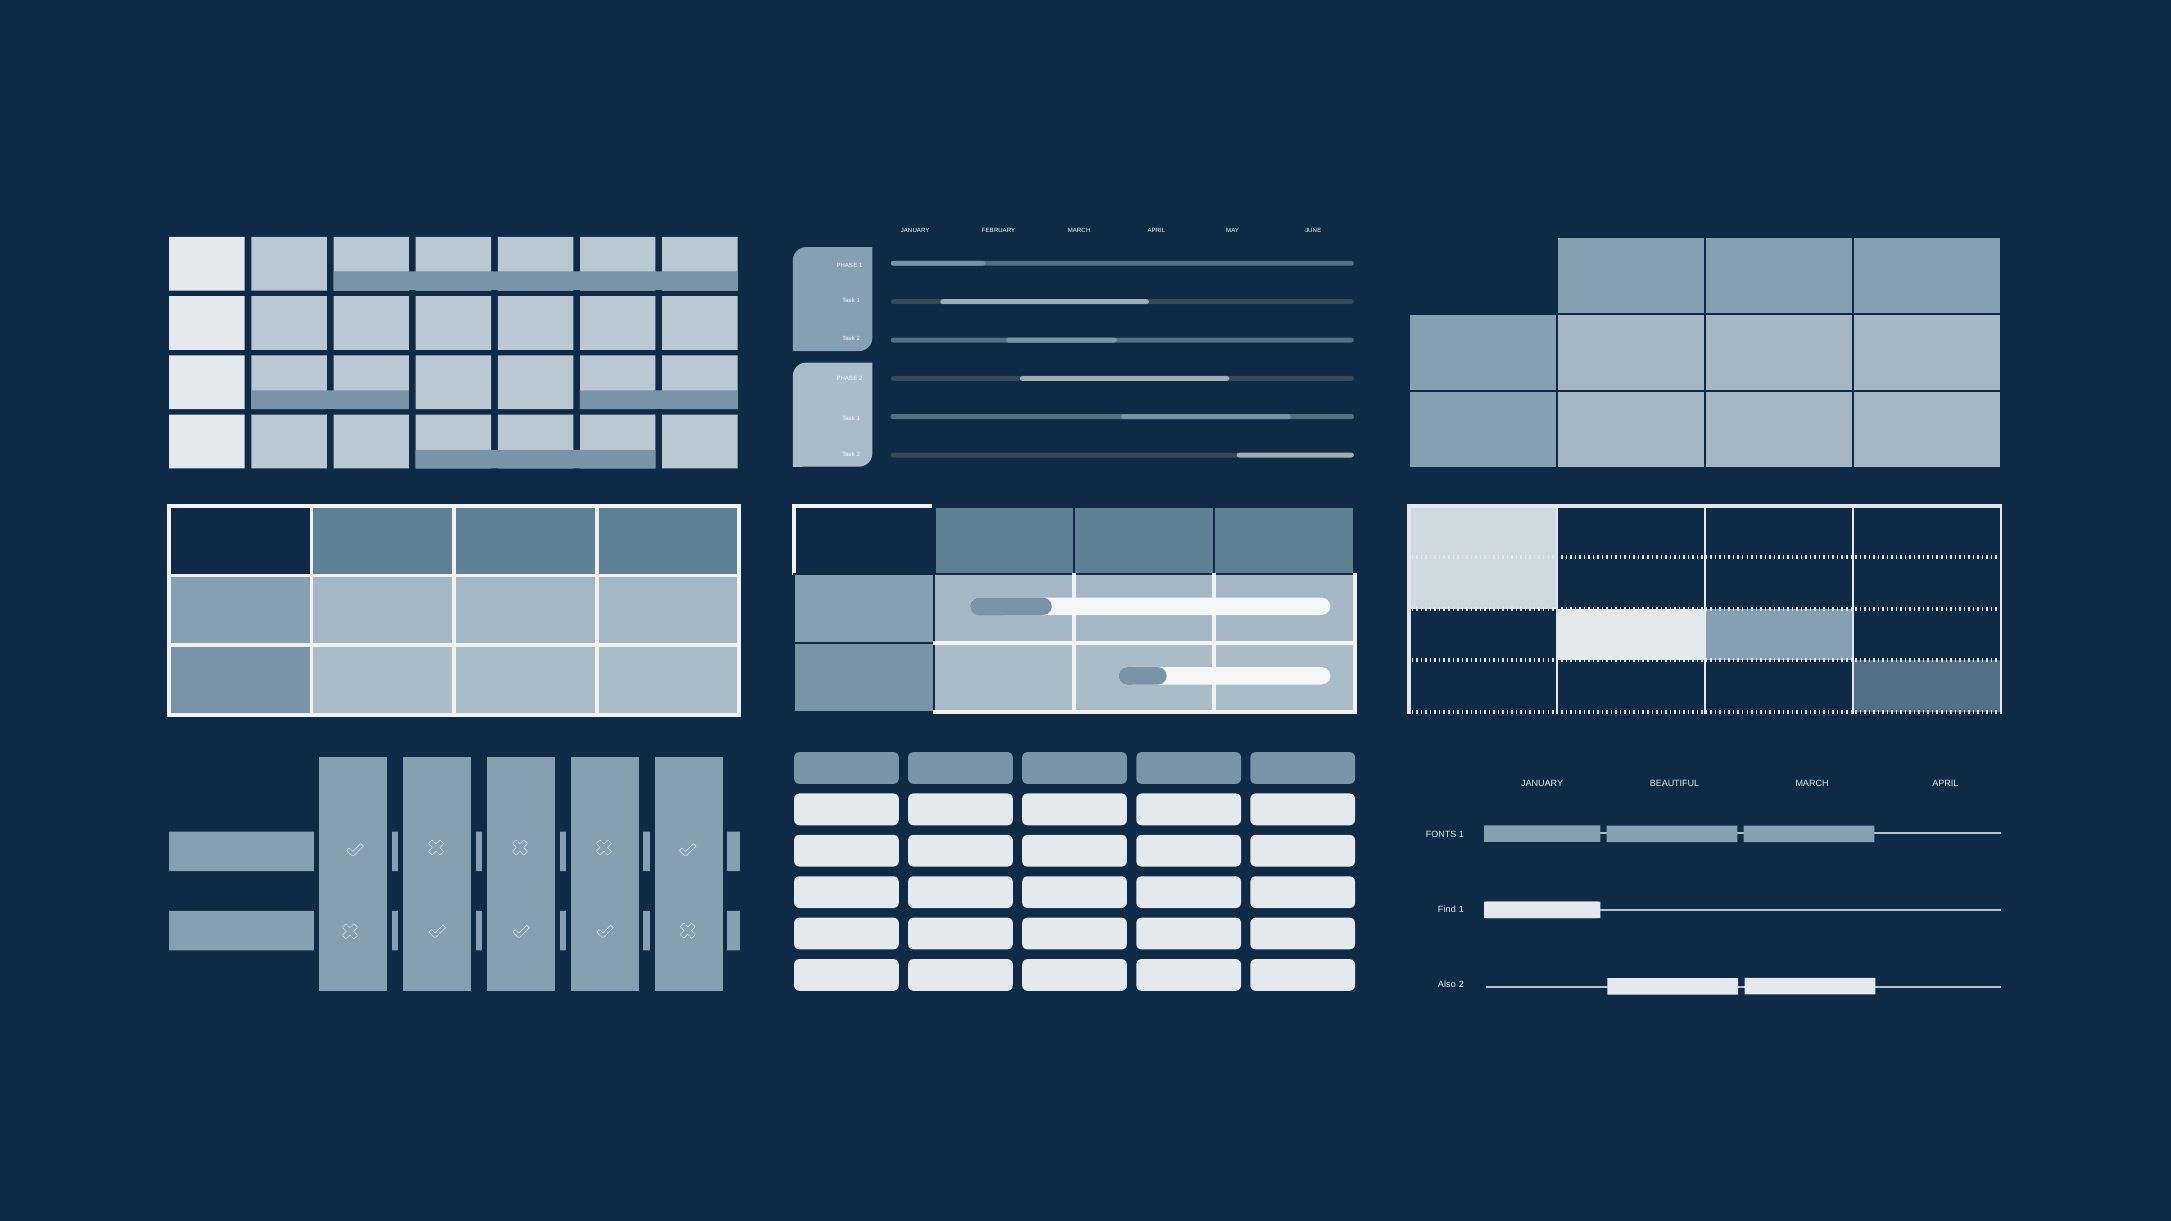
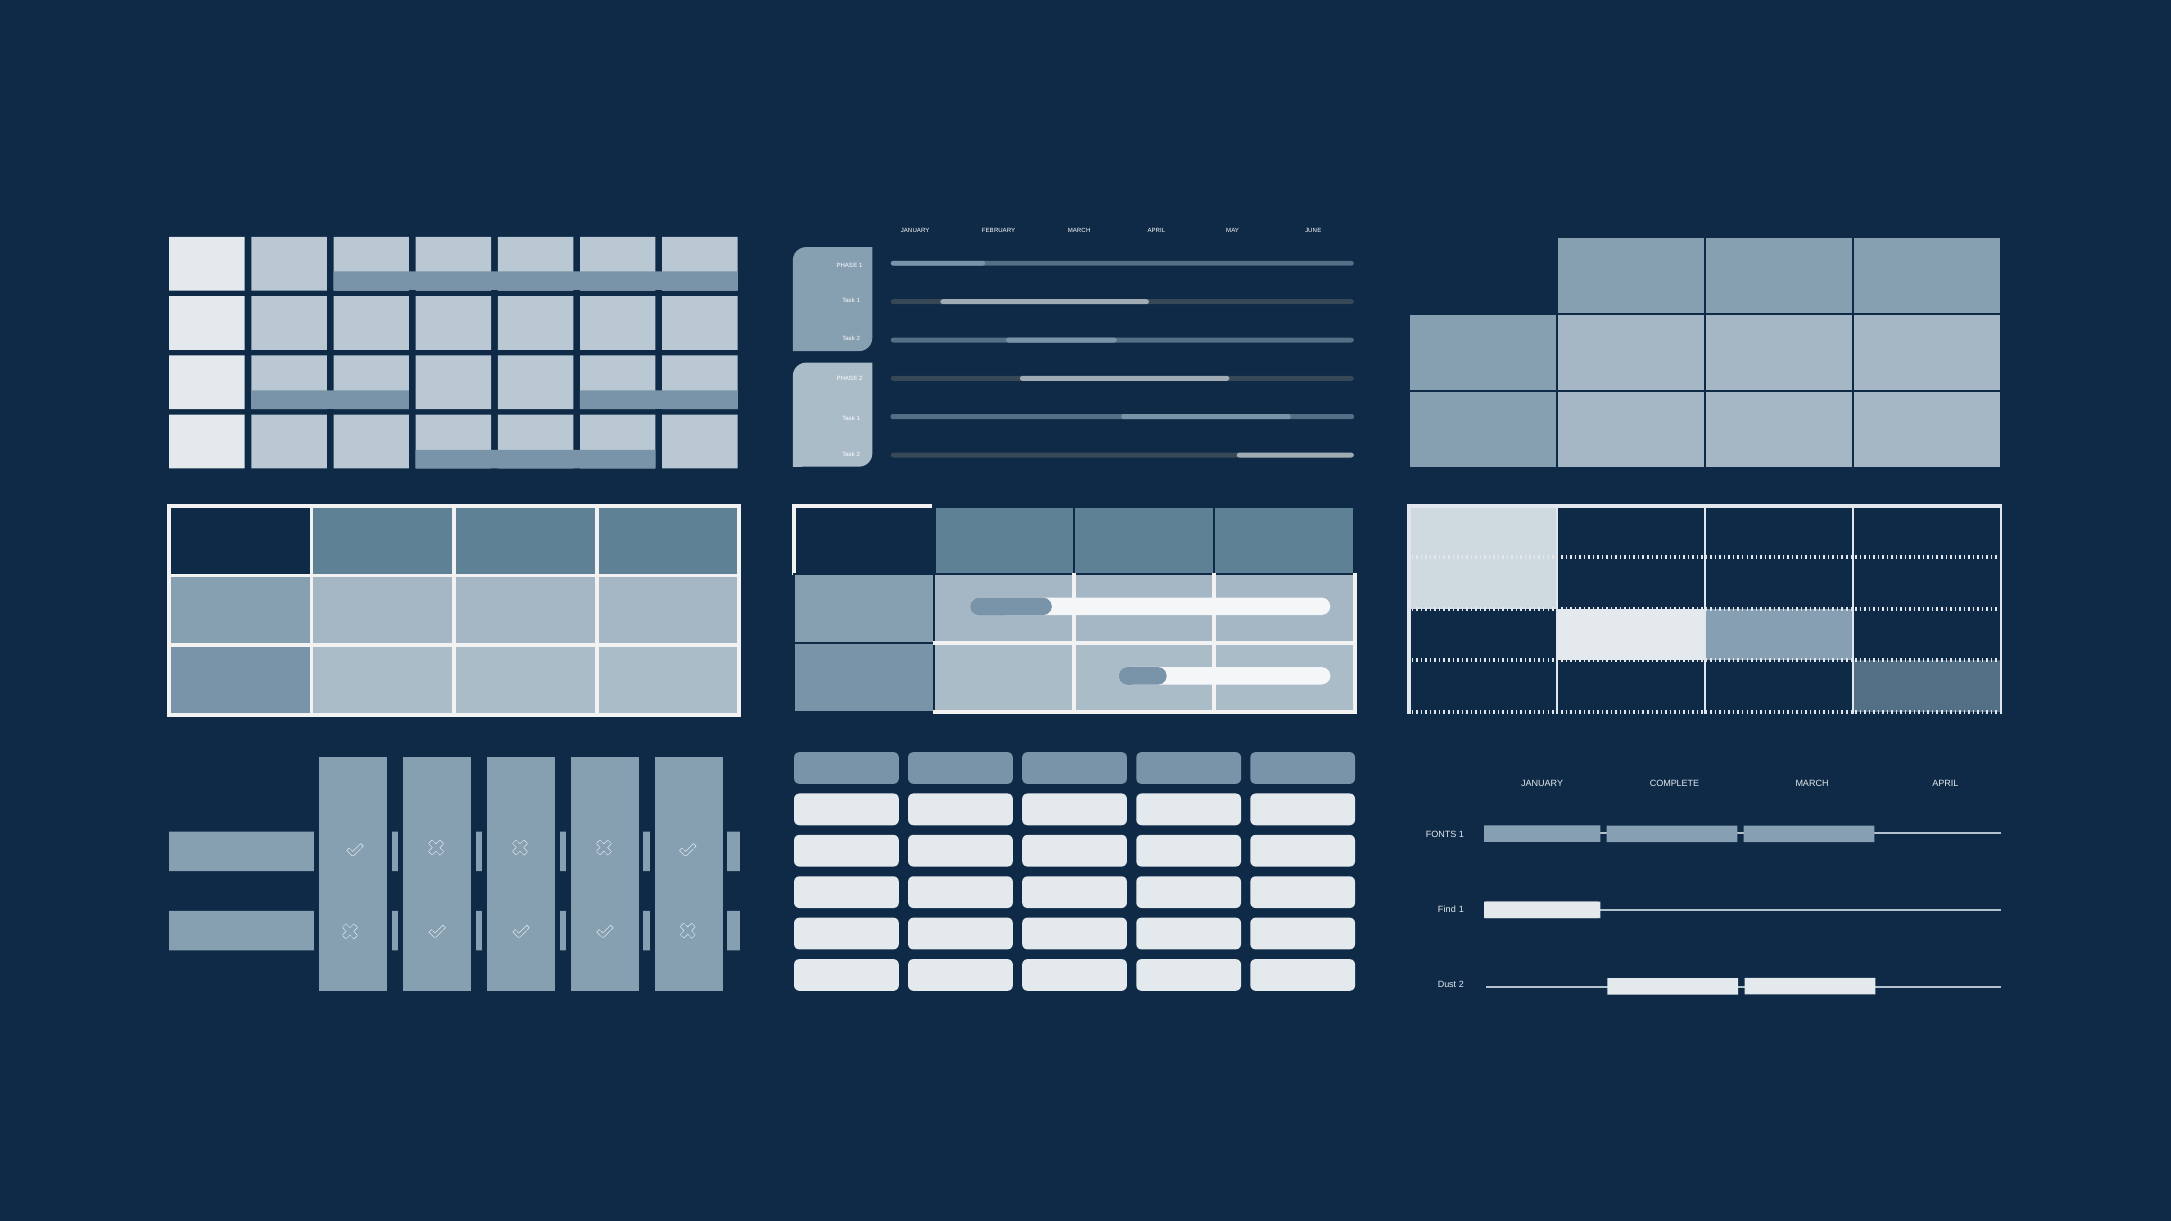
BEAUTIFUL: BEAUTIFUL -> COMPLETE (1674, 784)
Also: Also -> Dust (1447, 984)
